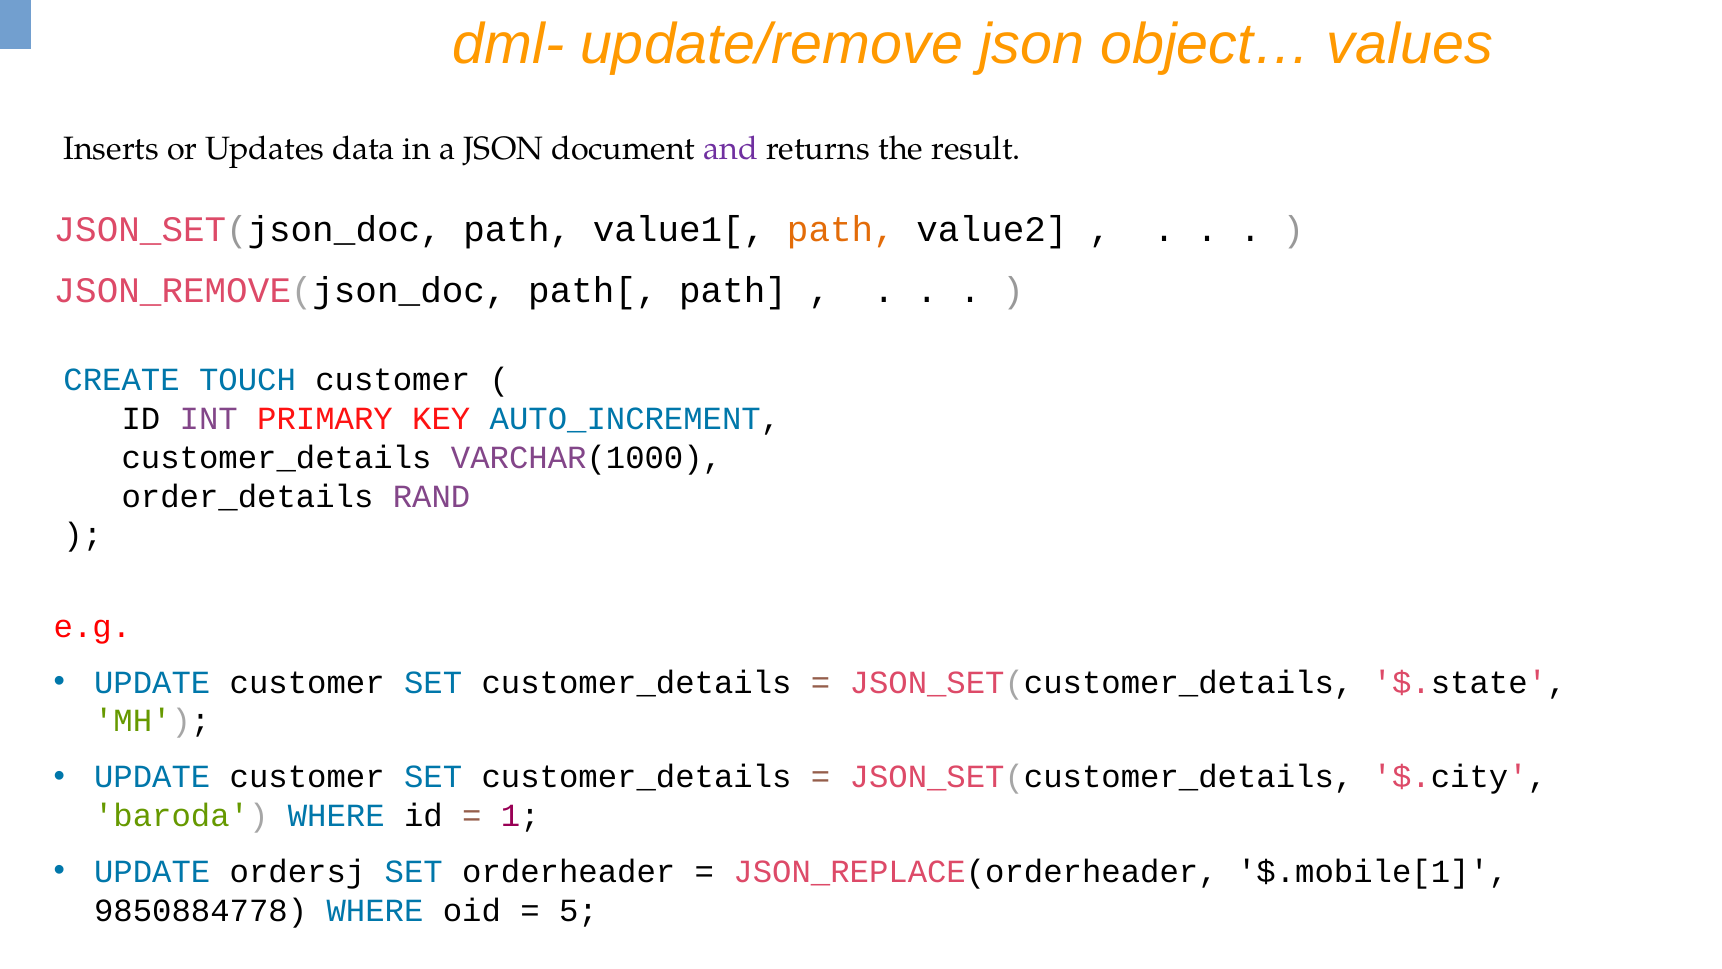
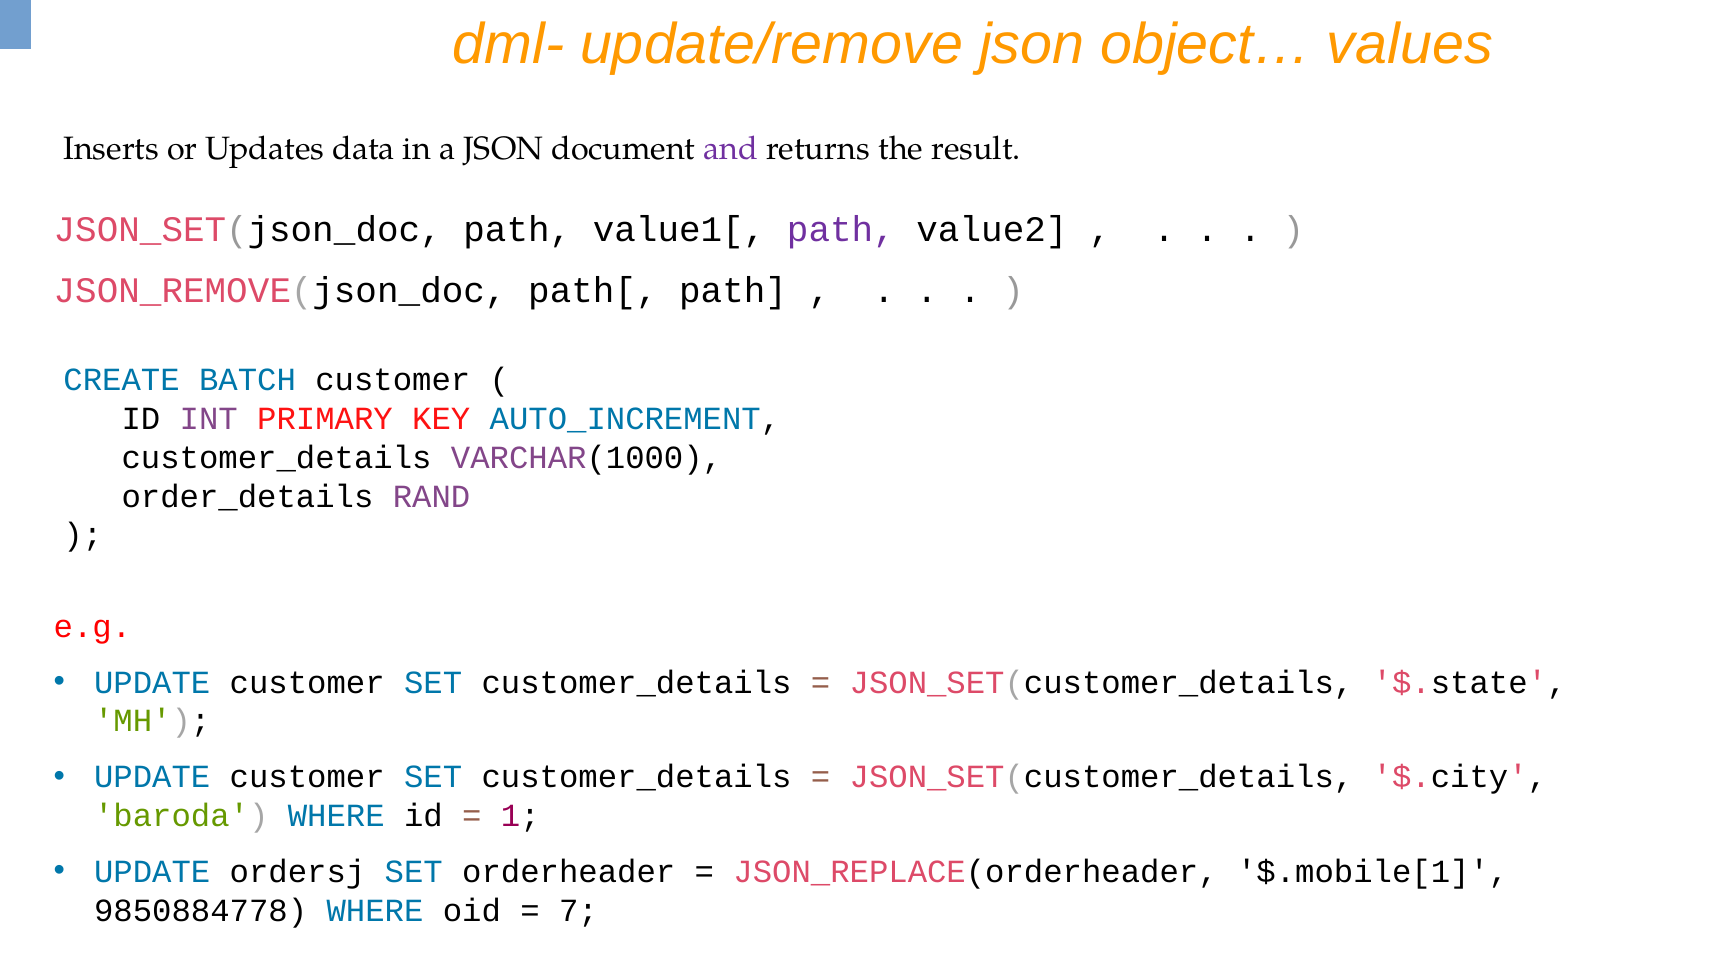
path colour: orange -> purple (841, 230)
TOUCH: TOUCH -> BATCH (247, 380)
5: 5 -> 7 (578, 910)
